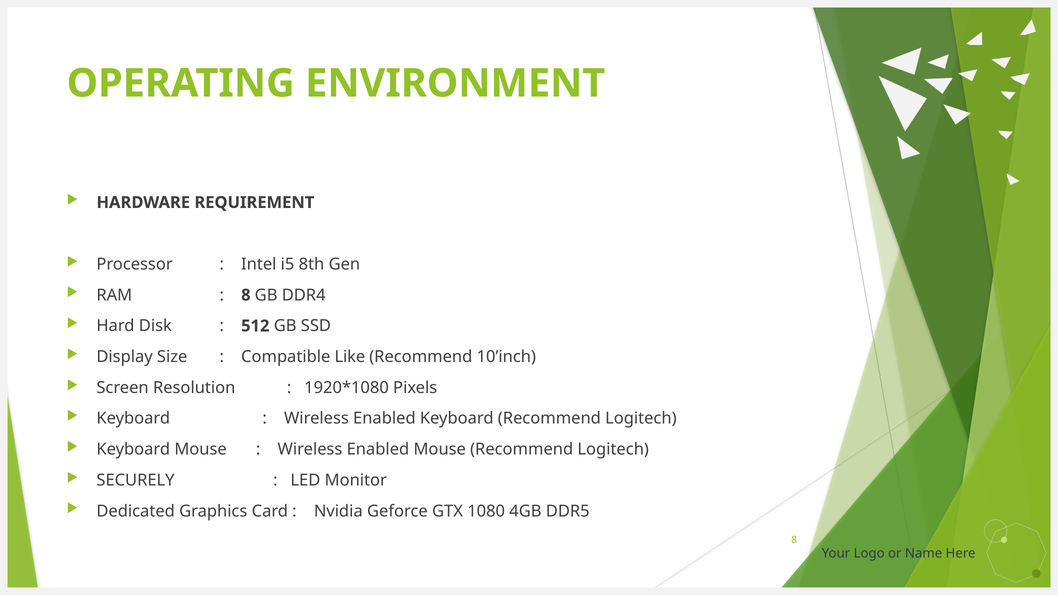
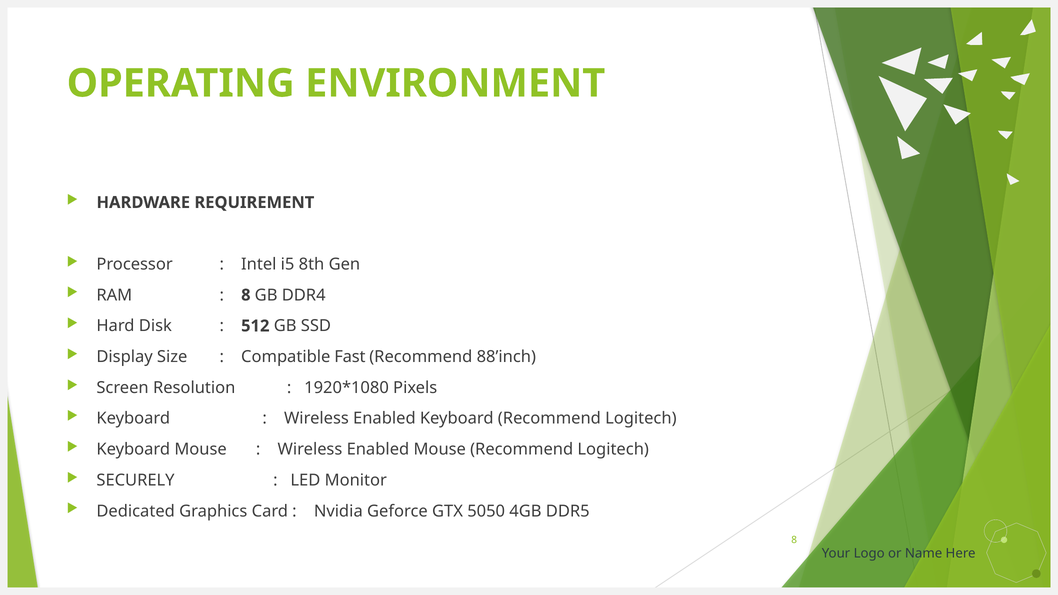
Like: Like -> Fast (350, 357)
10’inch: 10’inch -> 88’inch (506, 357)
1080: 1080 -> 5050 (486, 511)
